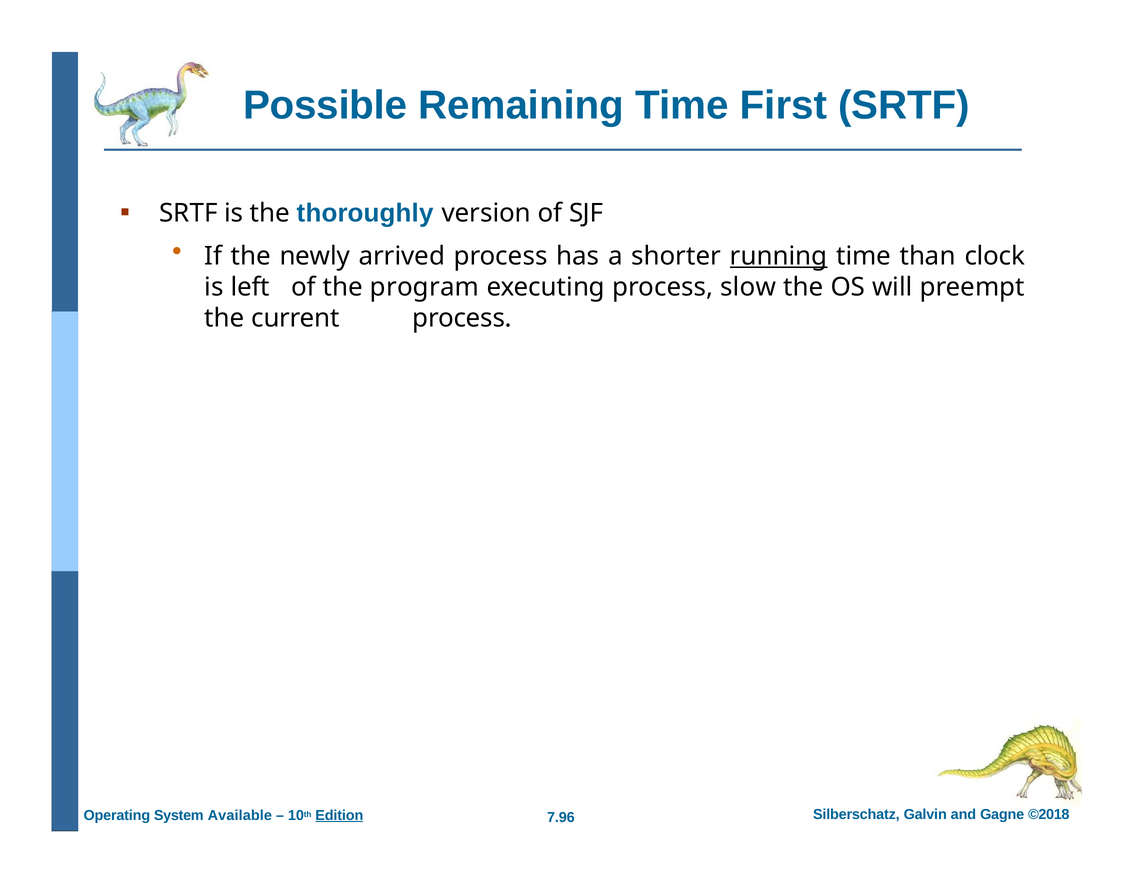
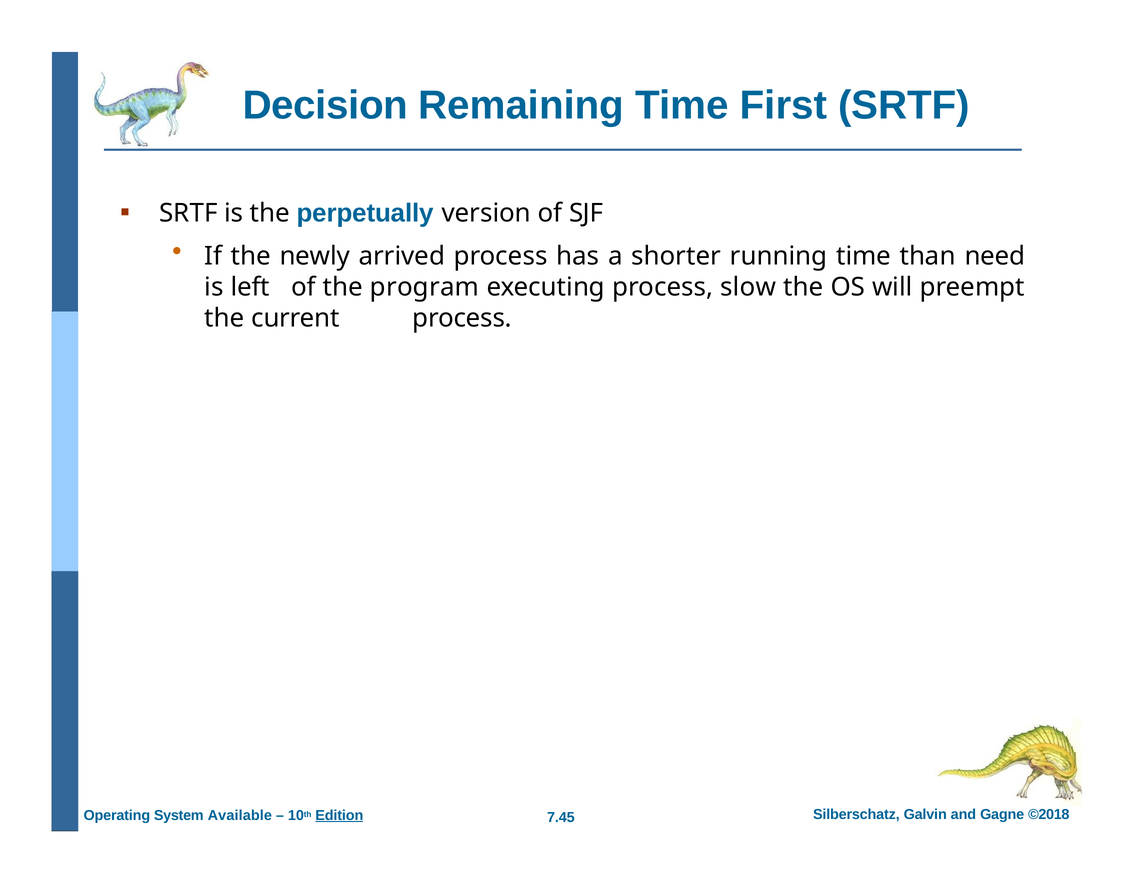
Possible: Possible -> Decision (325, 105)
thoroughly: thoroughly -> perpetually (365, 213)
running underline: present -> none (779, 256)
clock: clock -> need (995, 256)
7.96: 7.96 -> 7.45 (561, 818)
